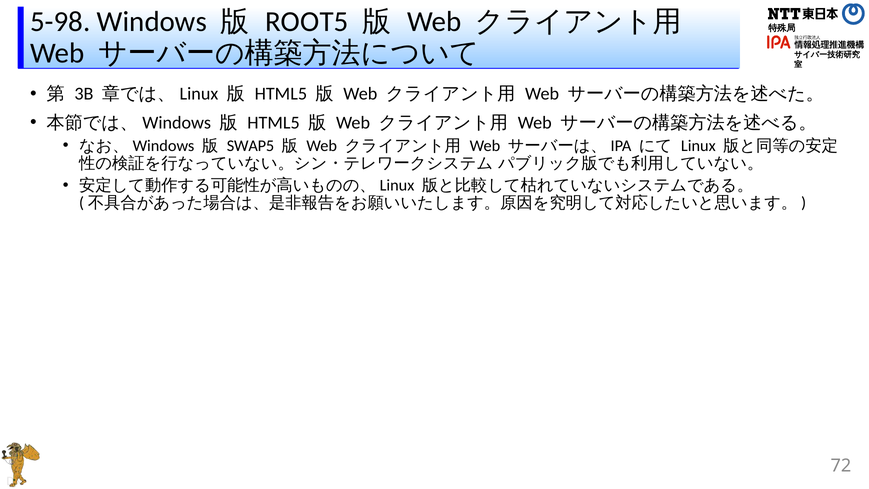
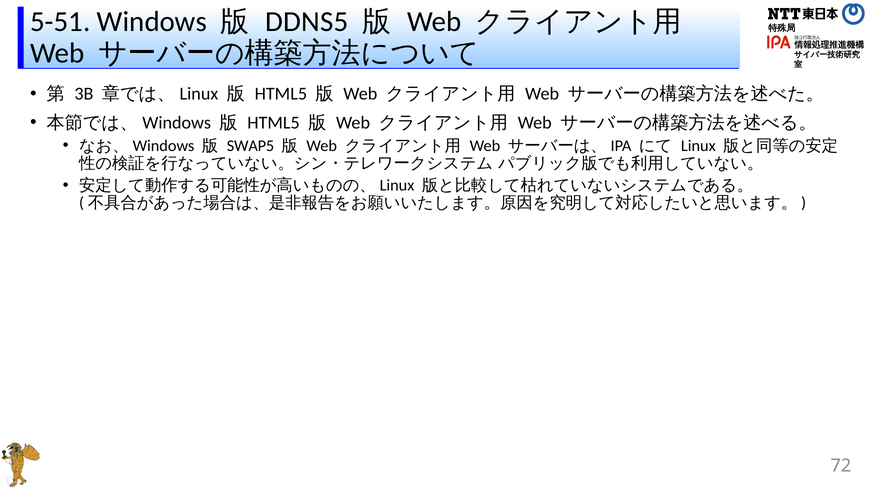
5-98: 5-98 -> 5-51 (60, 22)
ROOT5: ROOT5 -> DDNS5 (307, 22)
